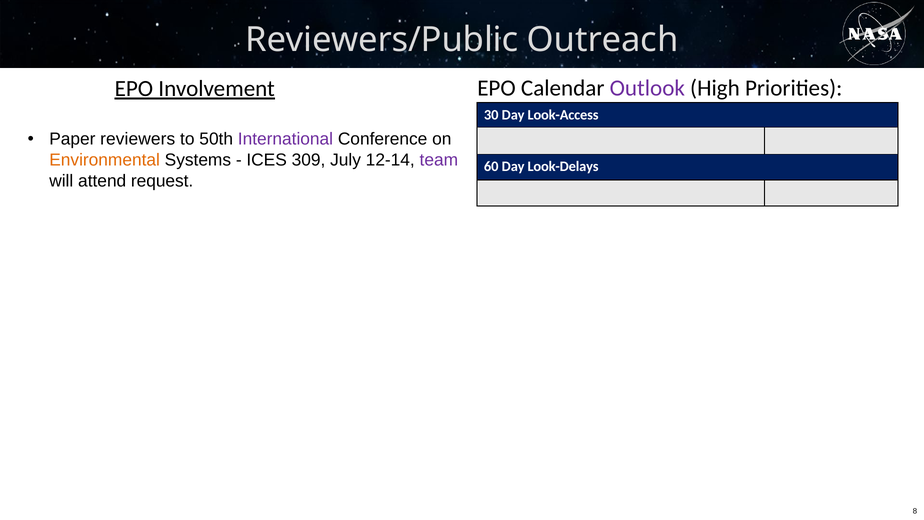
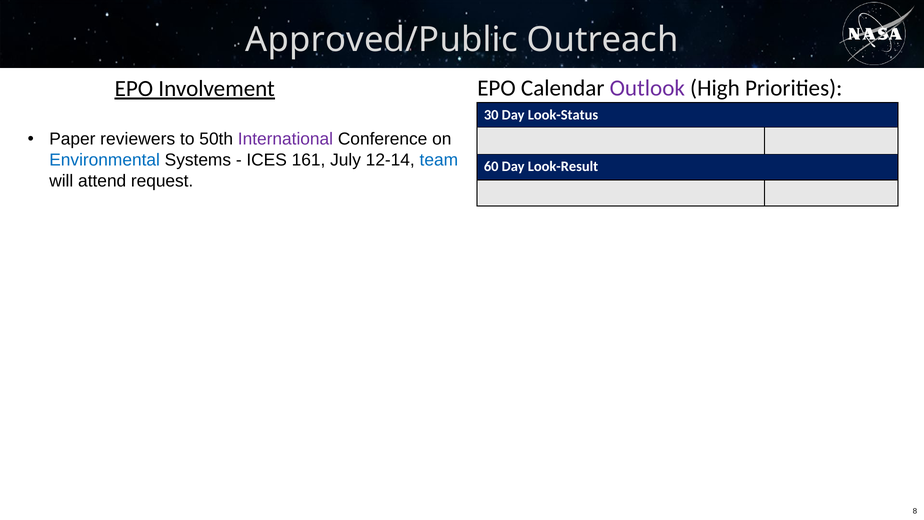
Reviewers/Public: Reviewers/Public -> Approved/Public (381, 40)
Look-Access: Look-Access -> Look-Status (563, 115)
Environmental colour: orange -> blue (105, 160)
309: 309 -> 161 (308, 160)
team colour: purple -> blue (439, 160)
Look-Delays: Look-Delays -> Look-Result (563, 167)
